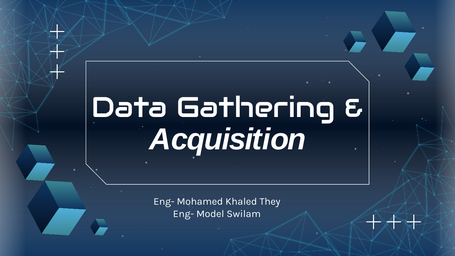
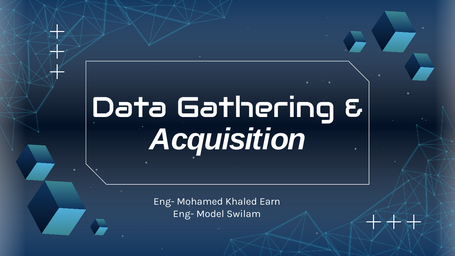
They: They -> Earn (270, 202)
